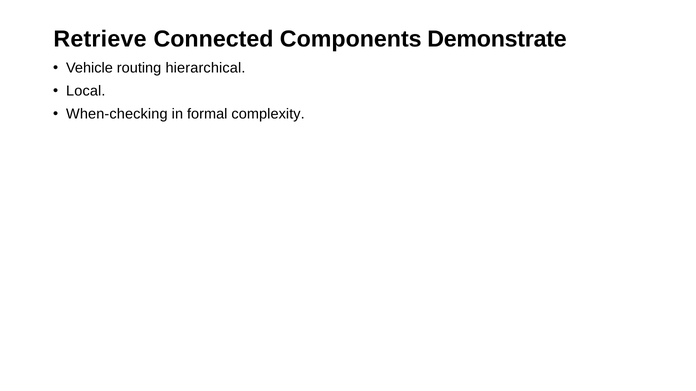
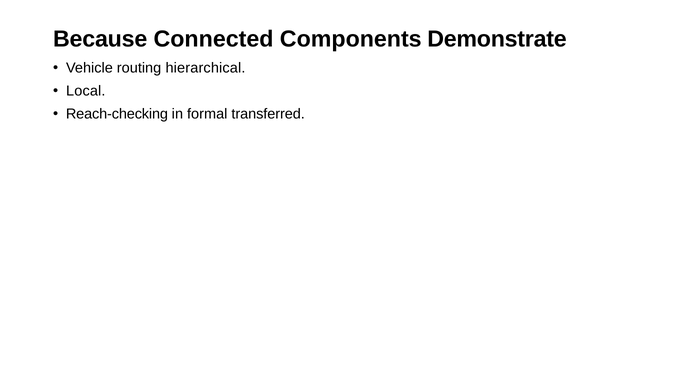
Retrieve: Retrieve -> Because (100, 39)
When-checking: When-checking -> Reach-checking (117, 114)
complexity: complexity -> transferred (268, 114)
